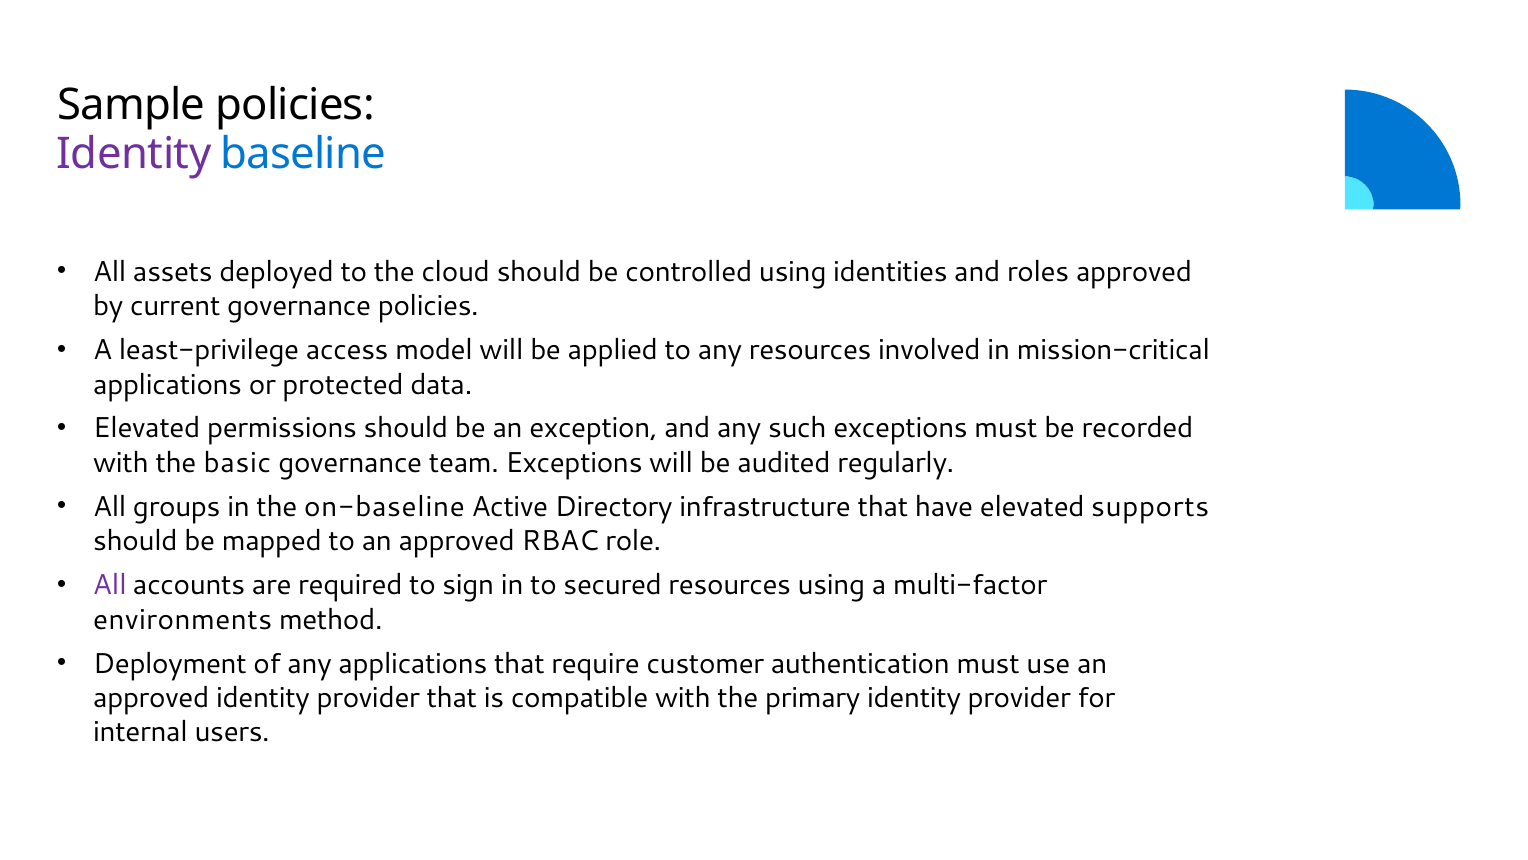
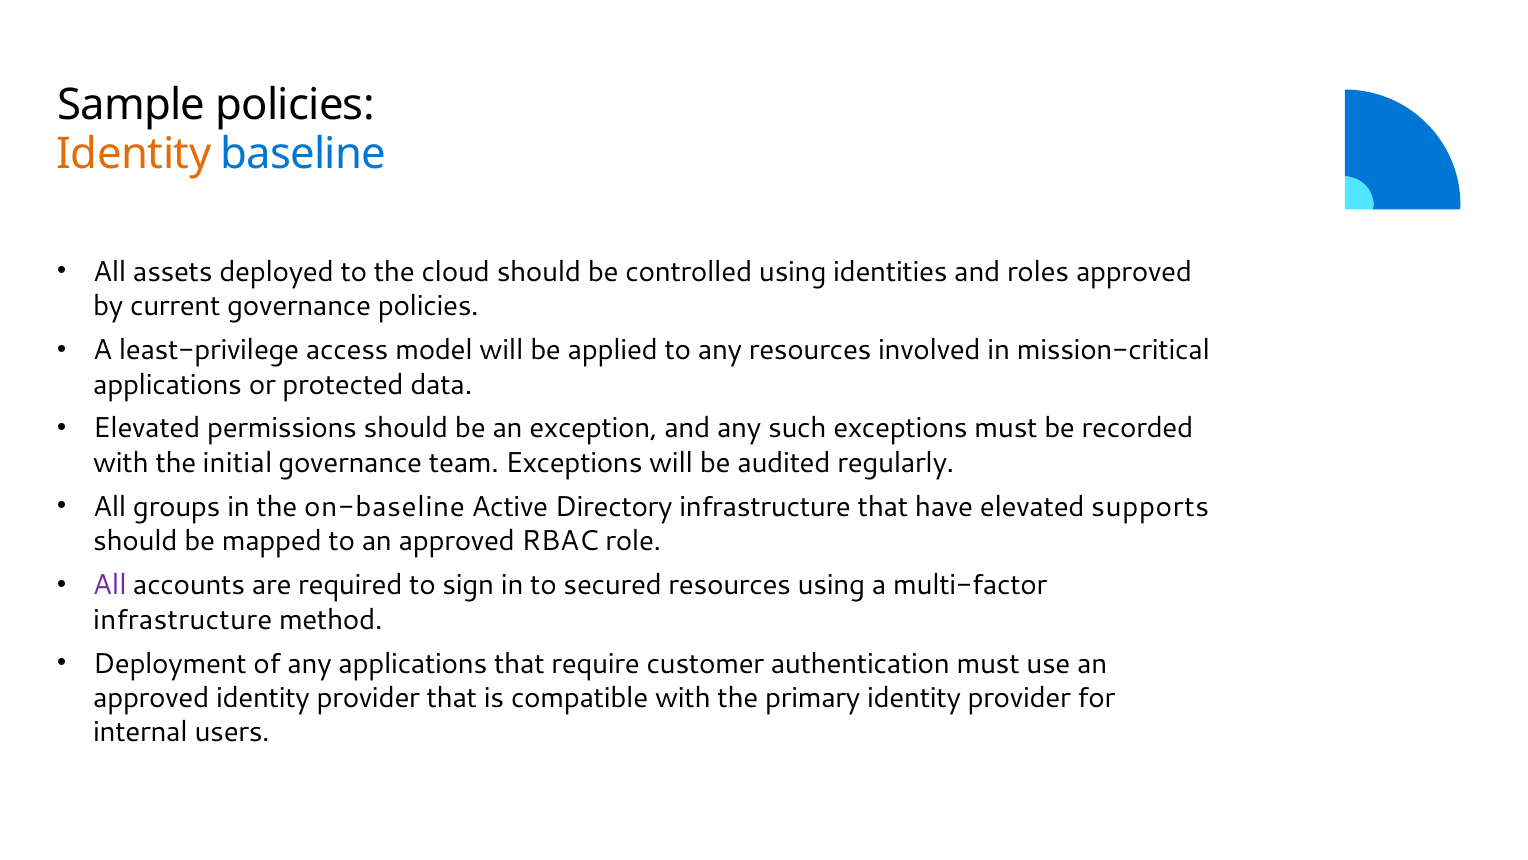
Identity colour: purple -> orange (134, 154)
basic: basic -> initial (238, 463)
environments: environments -> infrastructure (183, 619)
